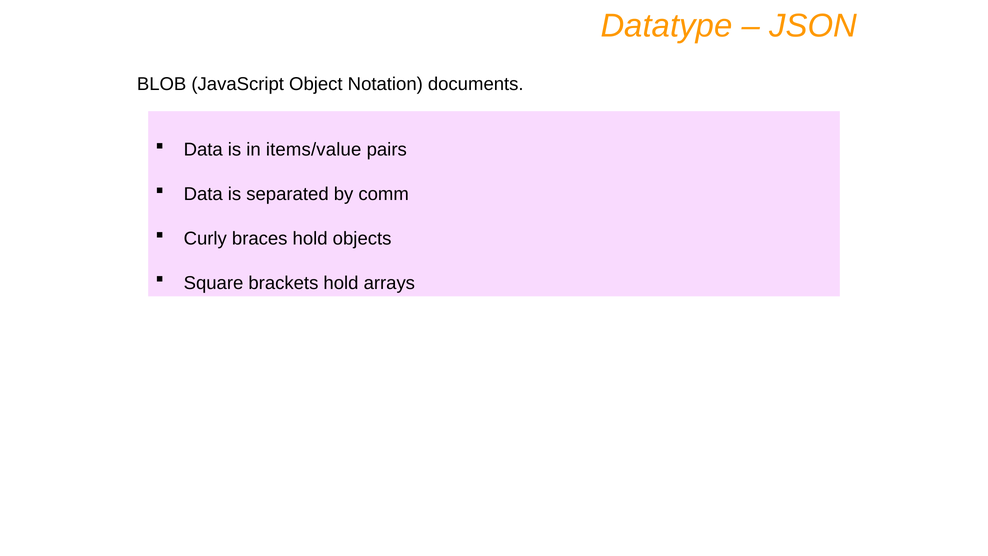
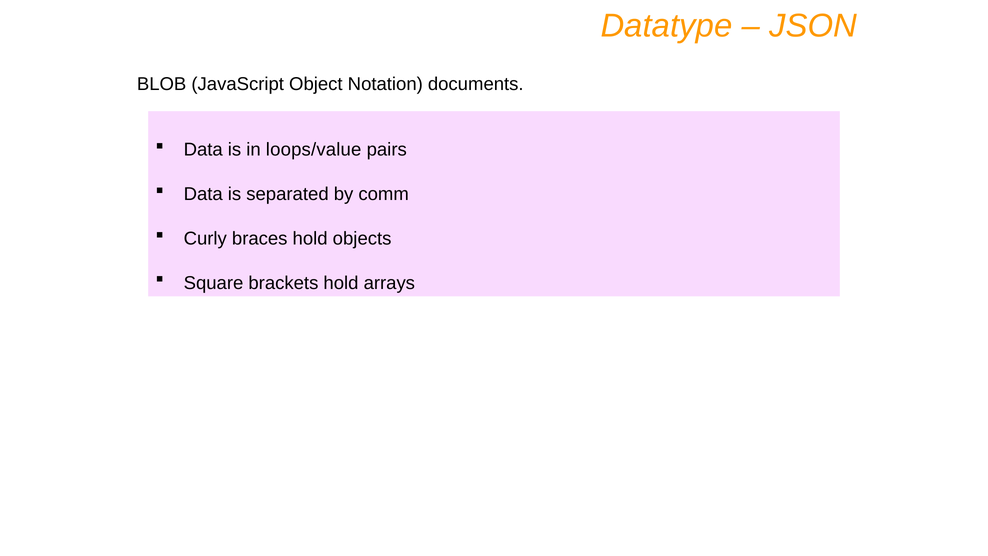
items/value: items/value -> loops/value (314, 149)
